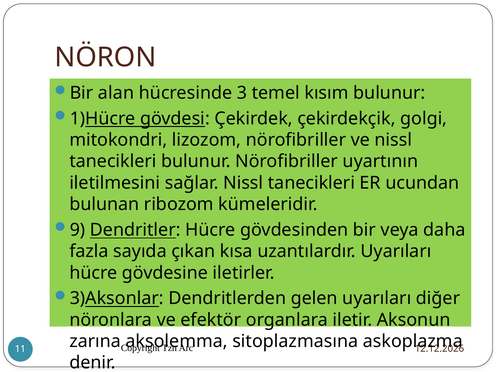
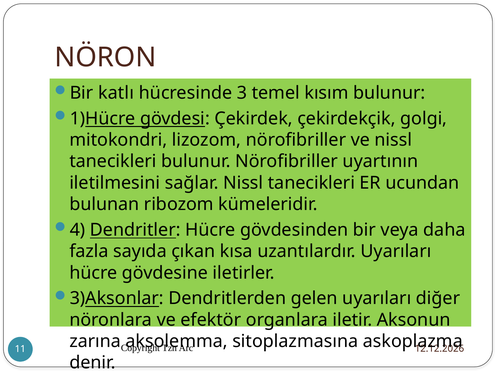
alan: alan -> katlı (116, 93)
9: 9 -> 4 (77, 230)
